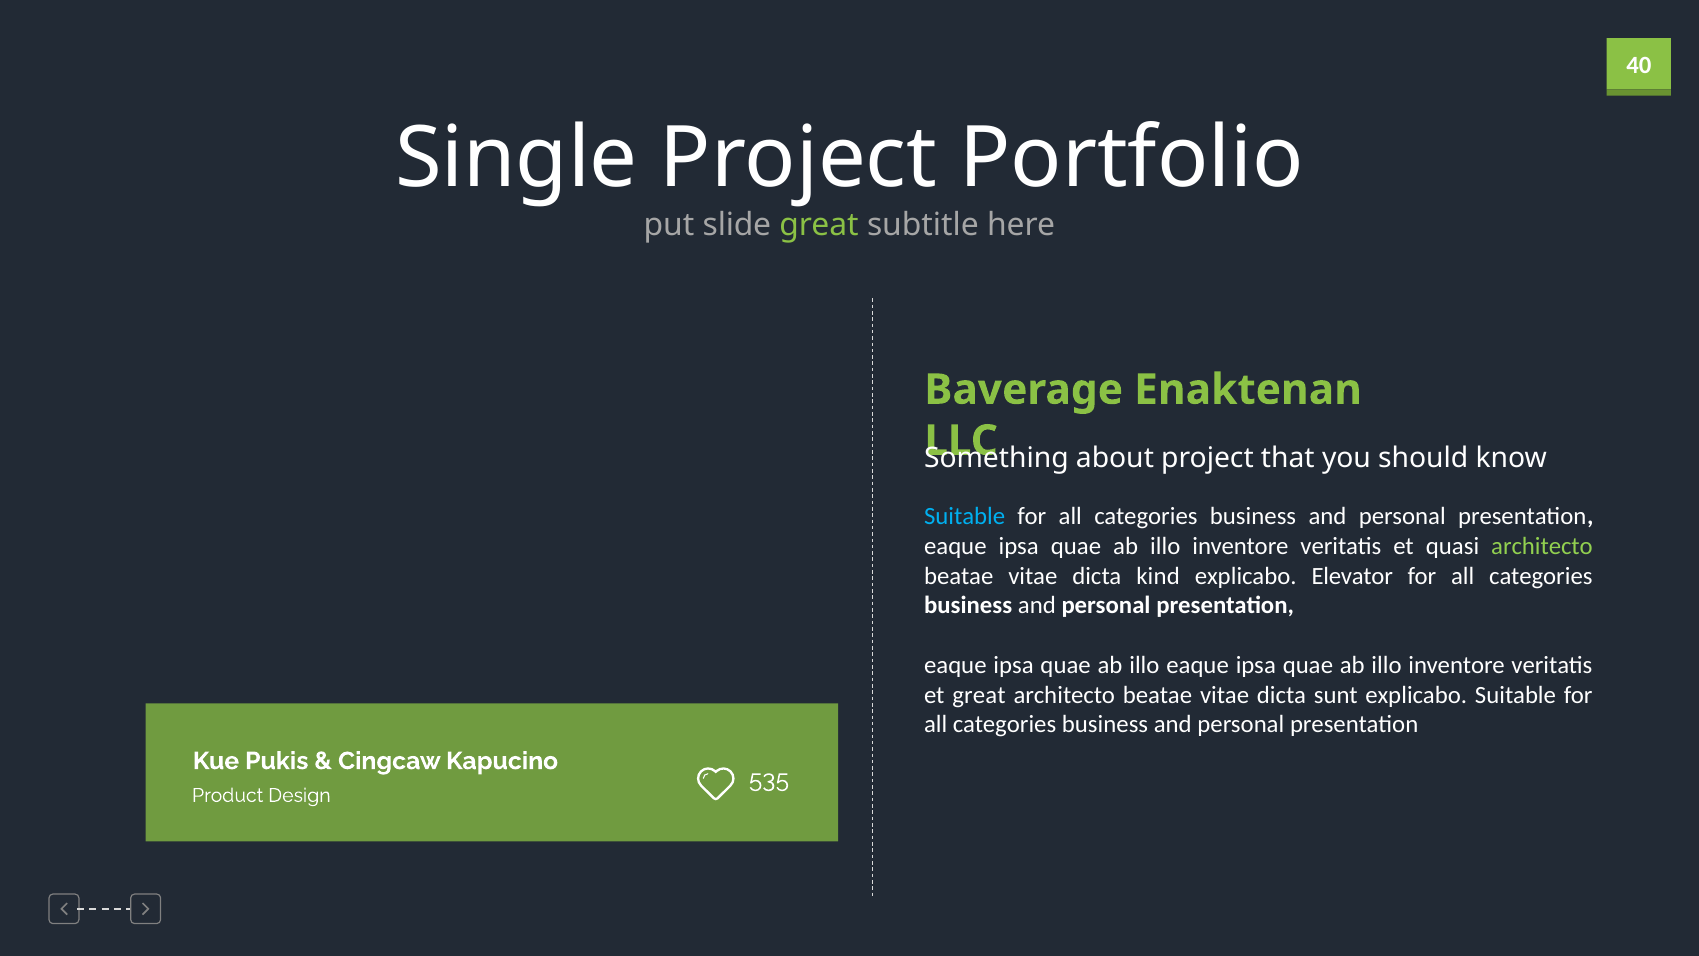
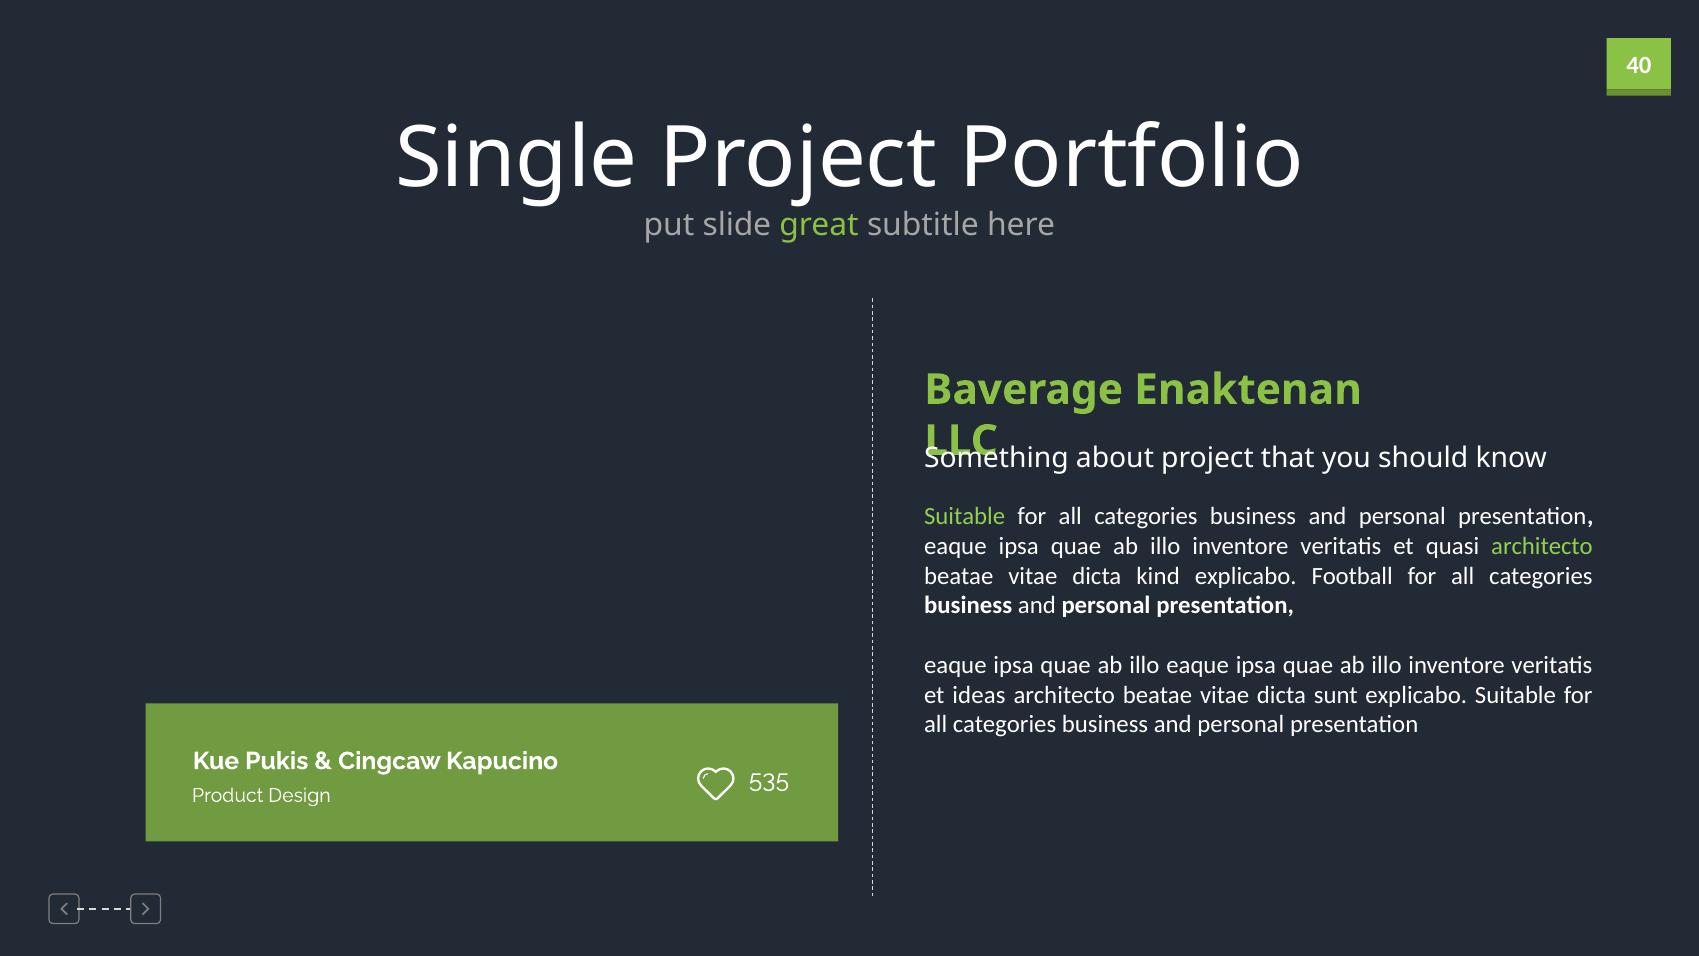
Suitable colour: light blue -> light green (965, 516)
Elevator: Elevator -> Football (1352, 576)
et great: great -> ideas (979, 695)
